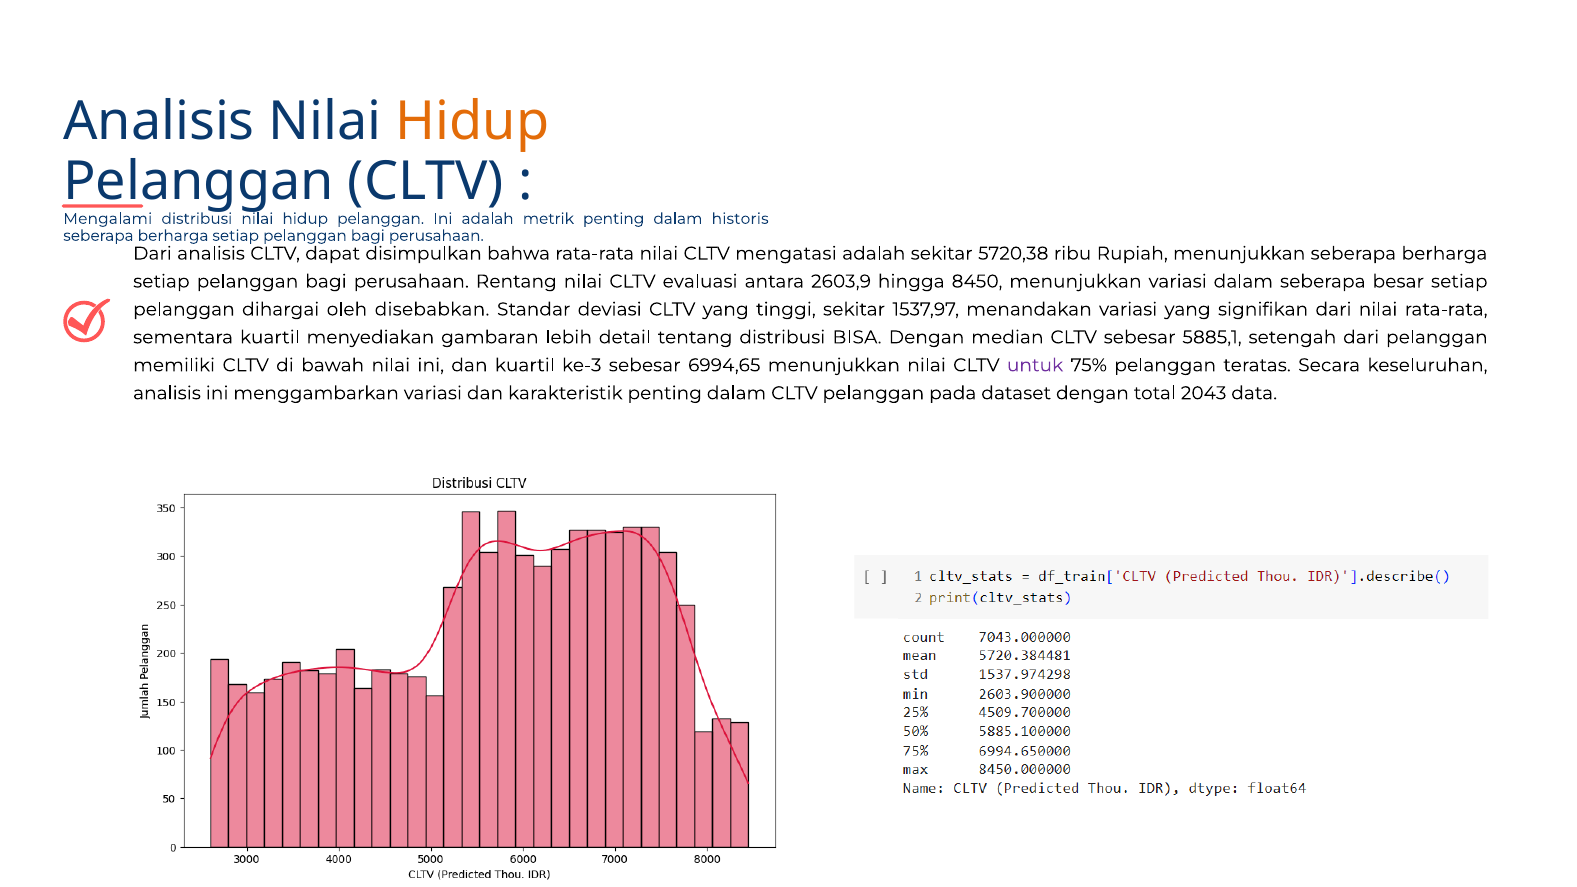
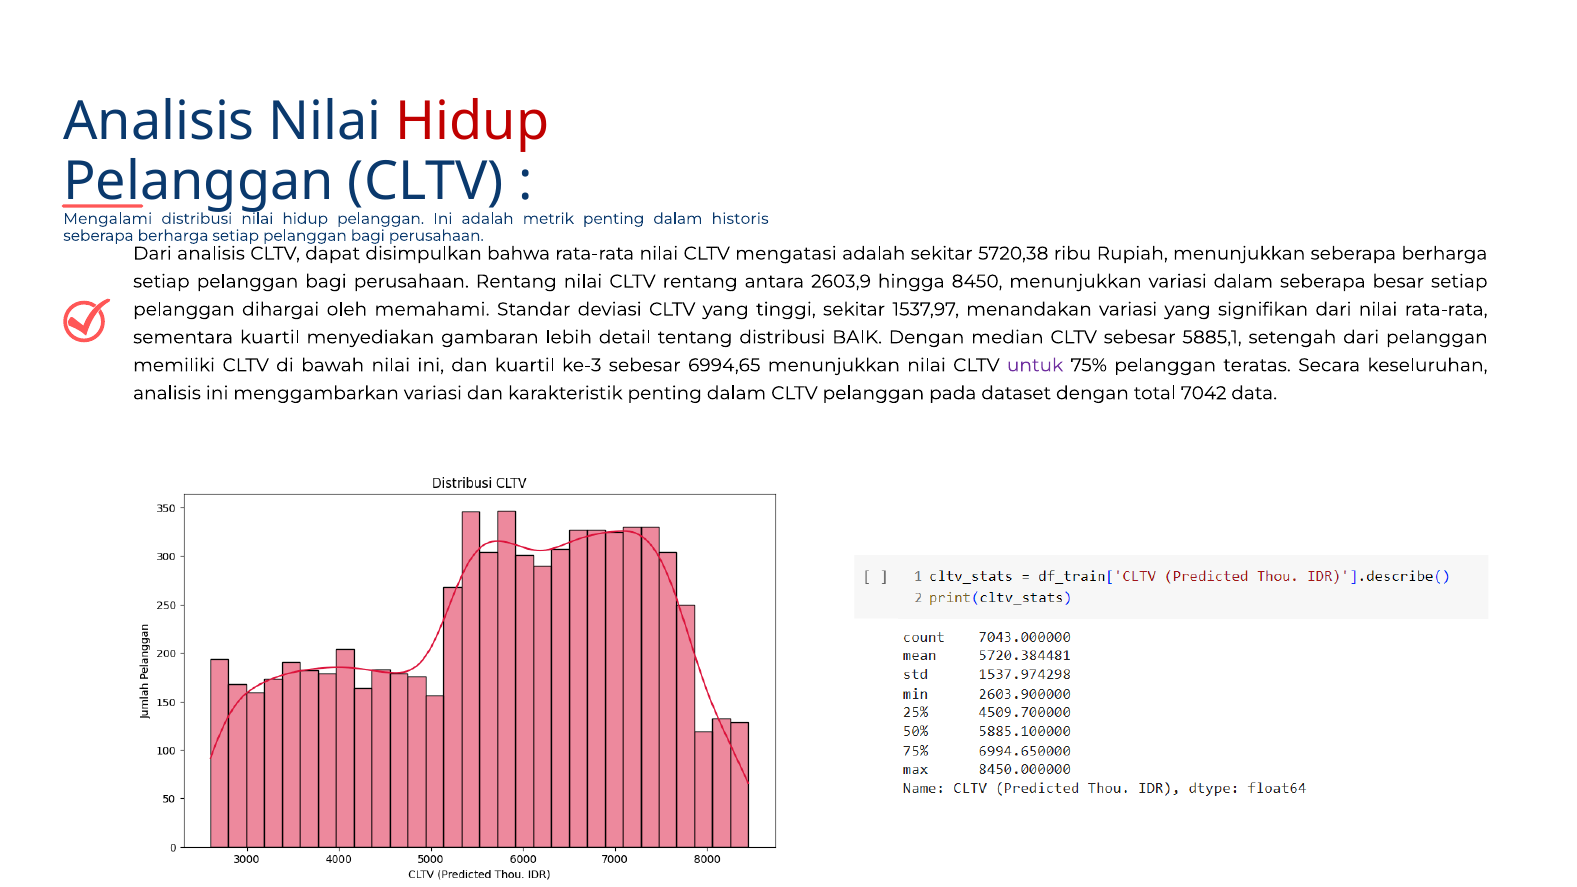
Hidup colour: orange -> red (473, 122)
CLTV evaluasi: evaluasi -> rentang (700, 281)
disebabkan: disebabkan -> memahami (432, 309)
BISA: BISA -> BAIK (857, 337)
2043: 2043 -> 7042 (1204, 393)
